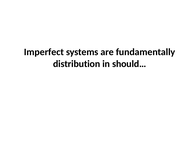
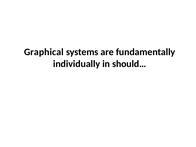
Imperfect: Imperfect -> Graphical (44, 52)
distribution: distribution -> individually (77, 64)
